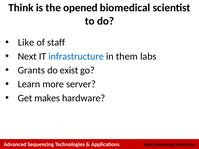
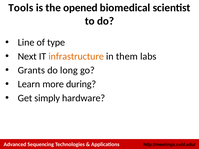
Think: Think -> Tools (21, 8)
Like: Like -> Line (26, 42)
staff: staff -> type (56, 42)
infrastructure colour: blue -> orange (76, 56)
exist: exist -> long (69, 70)
server: server -> during (81, 84)
makes: makes -> simply (47, 98)
